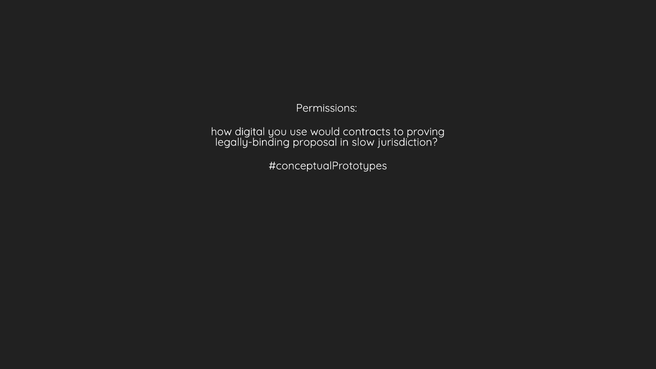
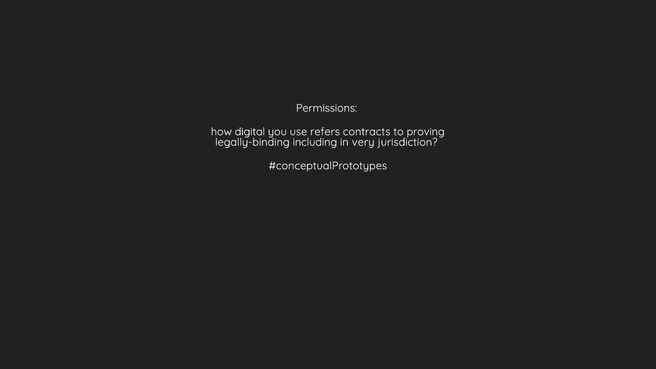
would: would -> refers (325, 132)
proposal: proposal -> including (315, 142)
slow: slow -> very (363, 142)
